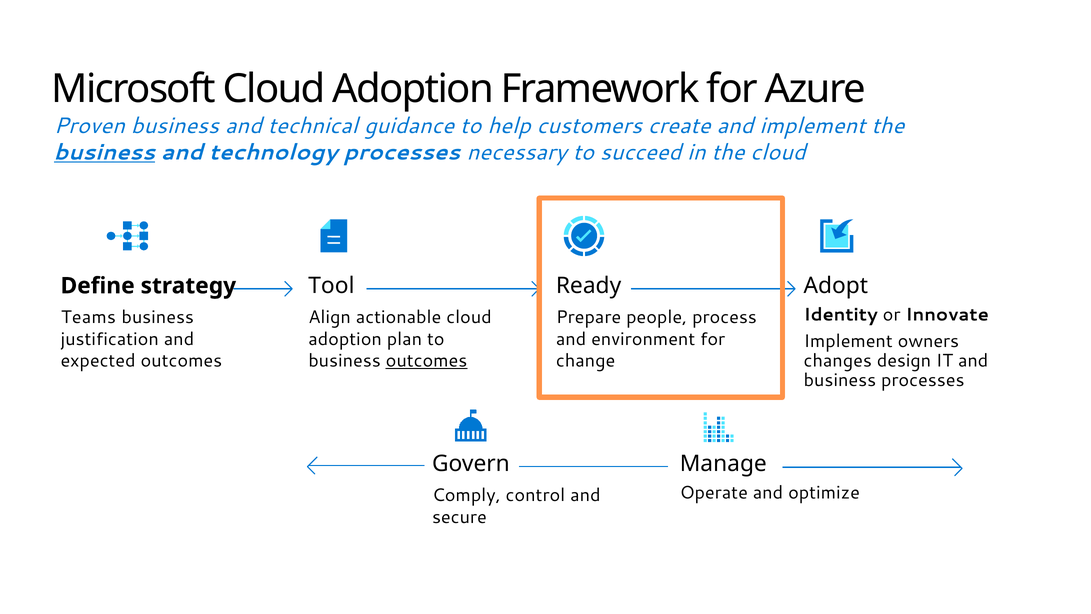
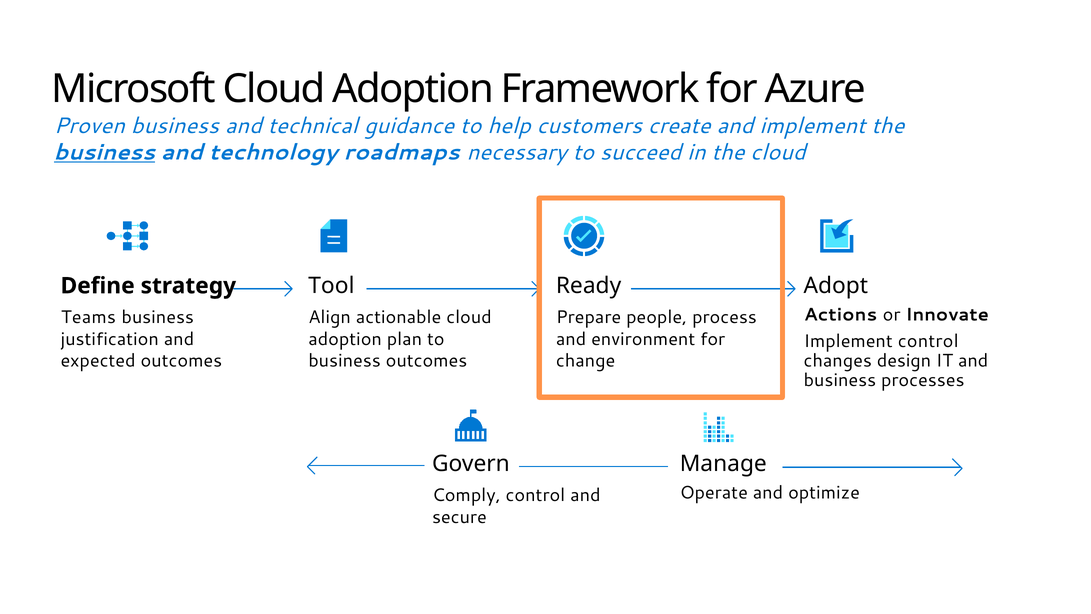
technology processes: processes -> roadmaps (402, 152)
Identity: Identity -> Actions (841, 315)
Implement owners: owners -> control (928, 341)
outcomes underline: present -> none (427, 361)
